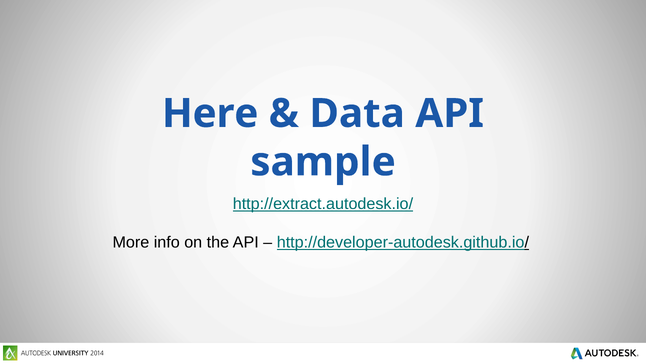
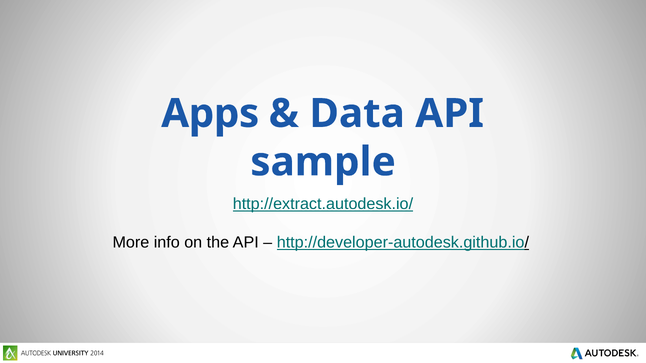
Here: Here -> Apps (210, 114)
